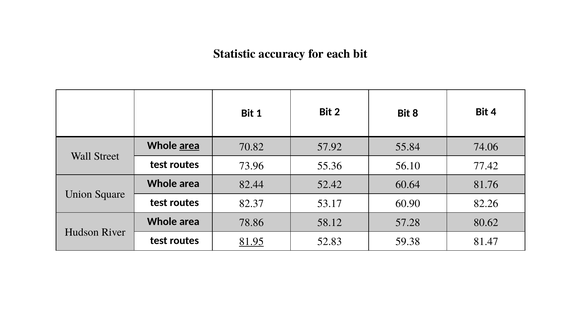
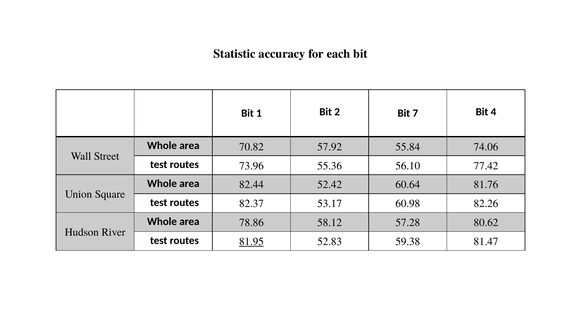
8: 8 -> 7 (415, 113)
area underline: present -> none (189, 146)
60.90: 60.90 -> 60.98 (408, 204)
